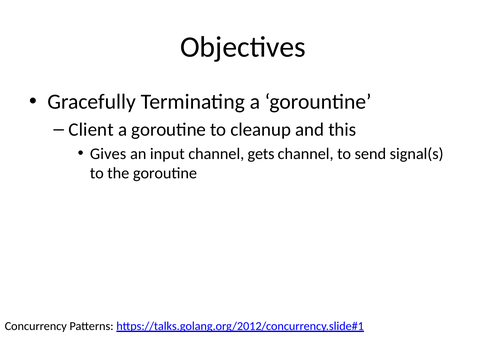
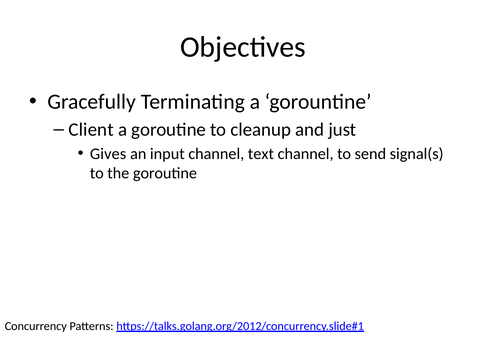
this: this -> just (342, 130)
gets: gets -> text (261, 154)
